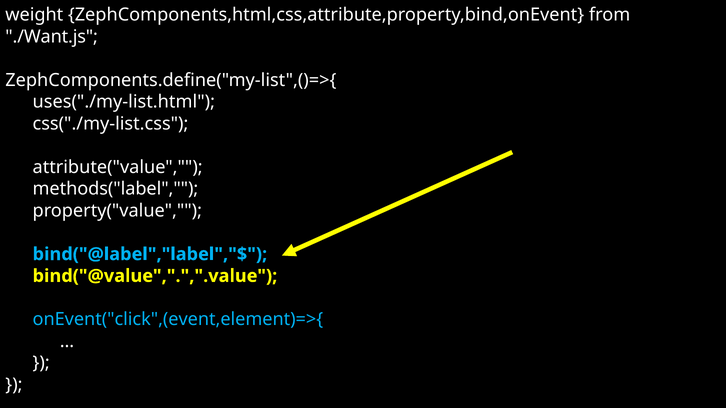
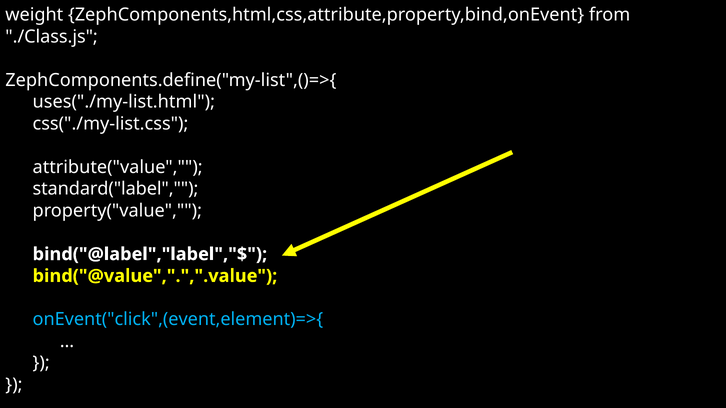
./Want.js: ./Want.js -> ./Class.js (52, 37)
methods("label: methods("label -> standard("label (115, 189)
bind("@label","label","$ colour: light blue -> white (150, 254)
